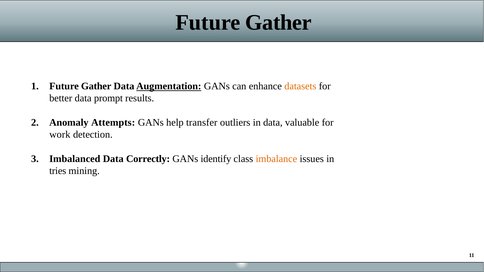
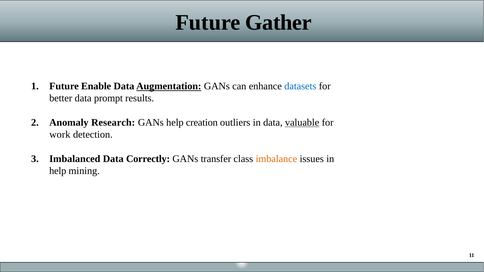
Gather: Gather -> Enable (96, 86)
datasets colour: orange -> blue (300, 86)
Attempts: Attempts -> Research (113, 123)
transfer: transfer -> creation (202, 123)
valuable underline: none -> present (302, 123)
identify: identify -> transfer (216, 159)
tries: tries -> help (58, 171)
